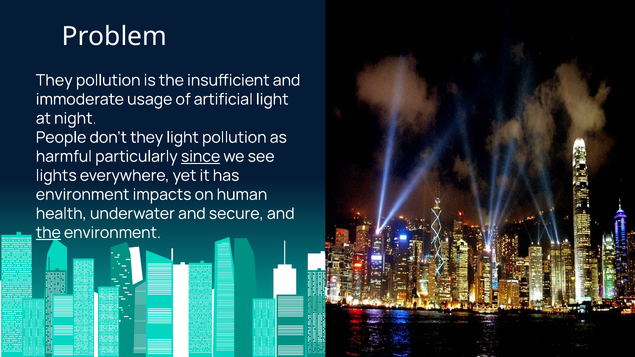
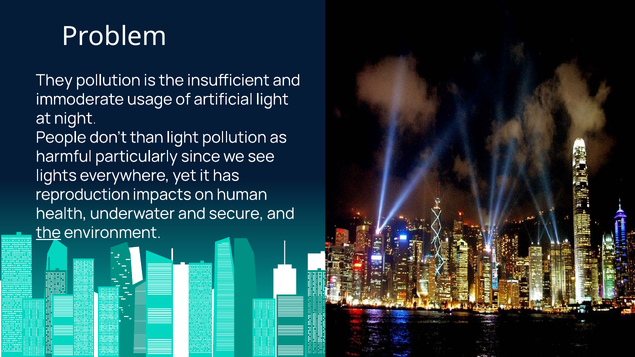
don’t they: they -> than (147, 138)
since underline: present -> none (201, 157)
environment: environment -> reproduction (83, 195)
